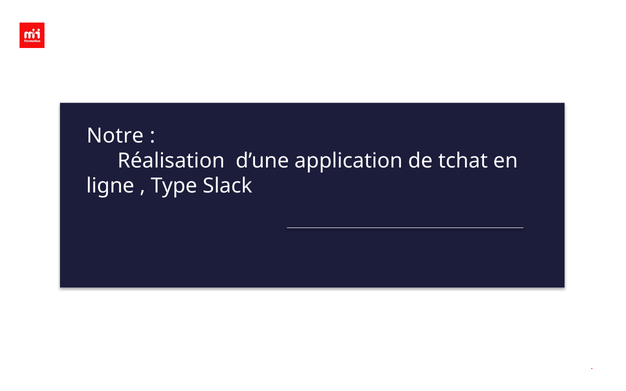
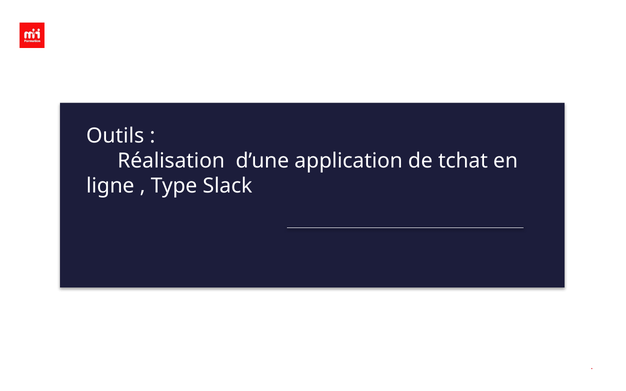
Notre: Notre -> Outils (115, 136)
